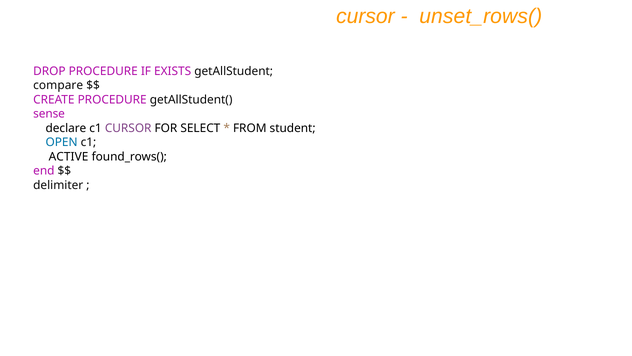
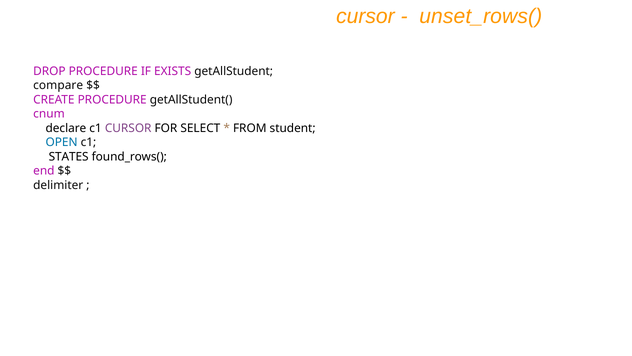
sense: sense -> cnum (49, 114)
ACTIVE: ACTIVE -> STATES (69, 156)
